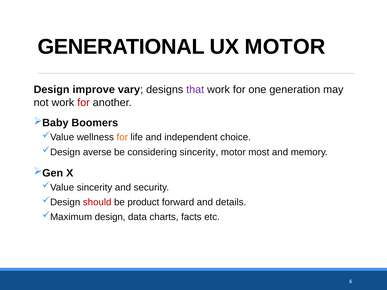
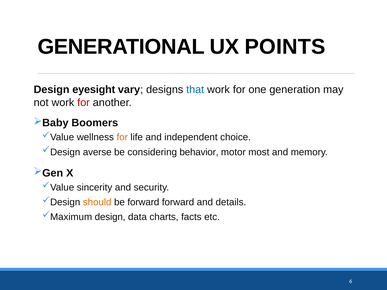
UX MOTOR: MOTOR -> POINTS (285, 47)
improve: improve -> eyesight (94, 90)
that colour: purple -> blue (195, 90)
considering sincerity: sincerity -> behavior (199, 152)
should colour: red -> orange (97, 202)
be product: product -> forward (143, 202)
